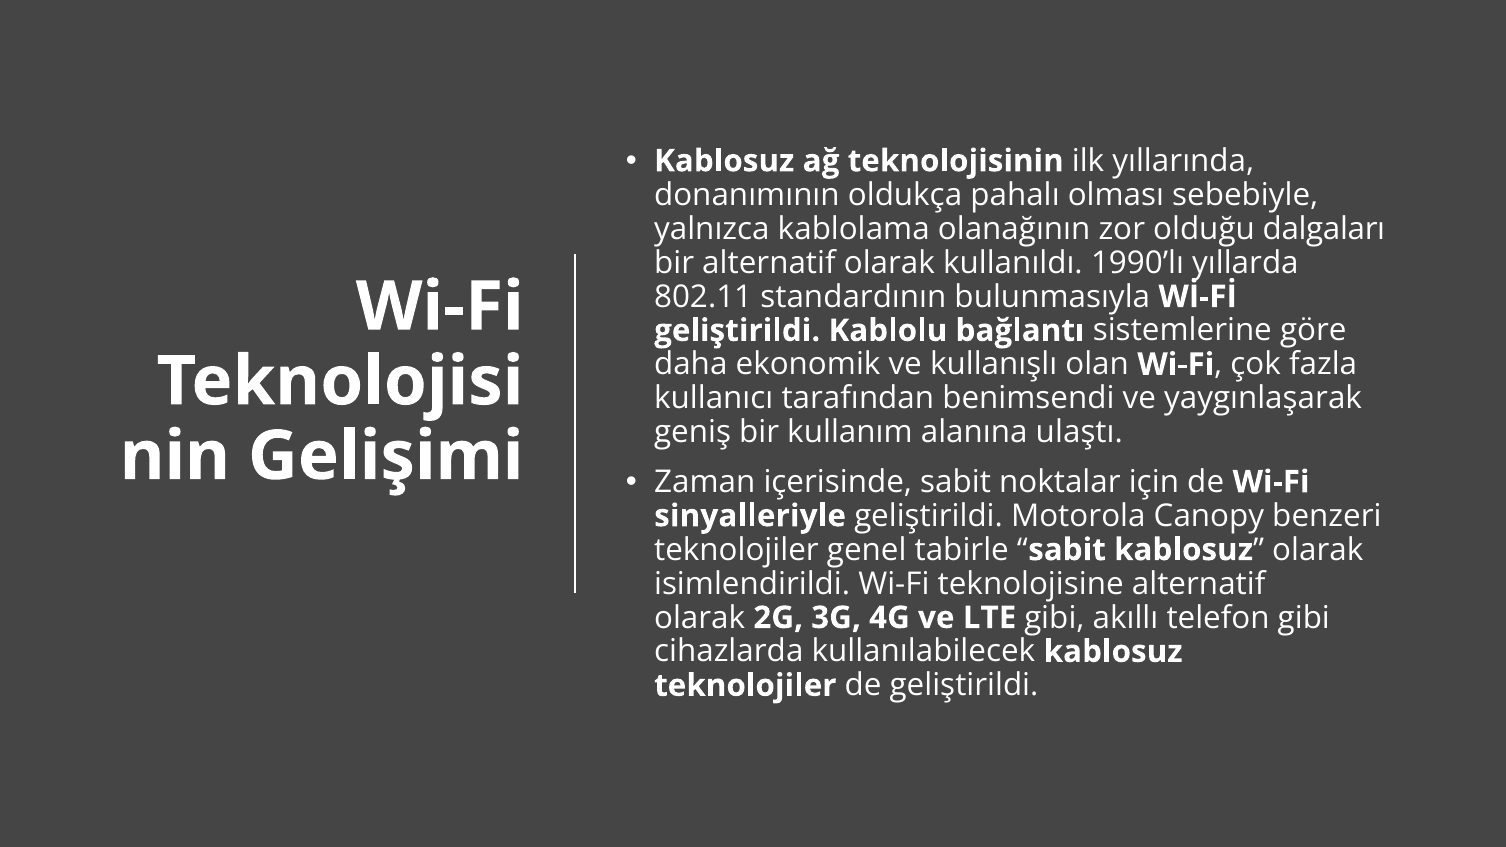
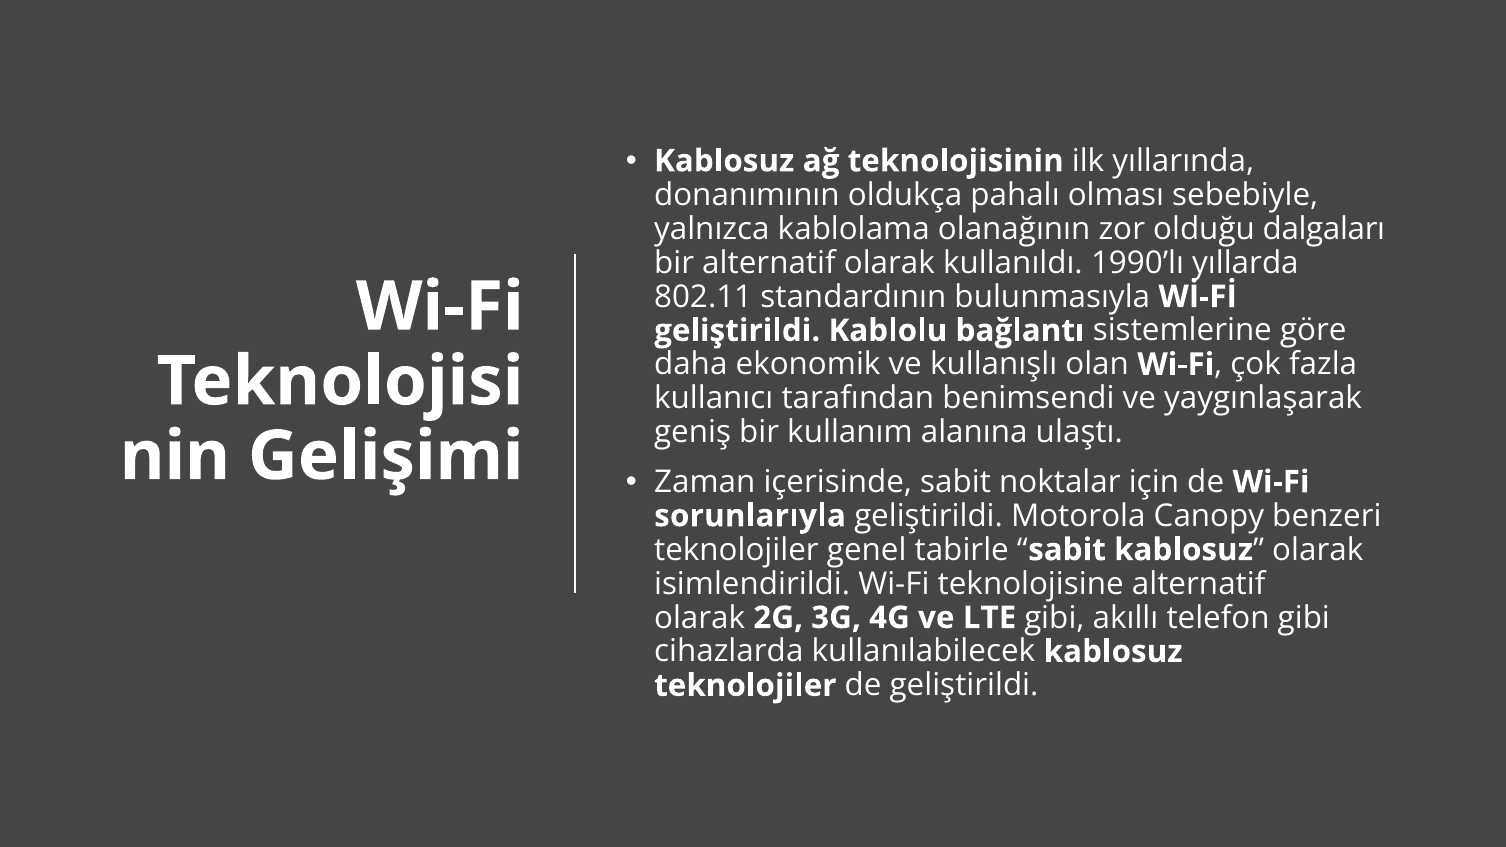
sinyalleriyle: sinyalleriyle -> sorunlarıyla (750, 516)
